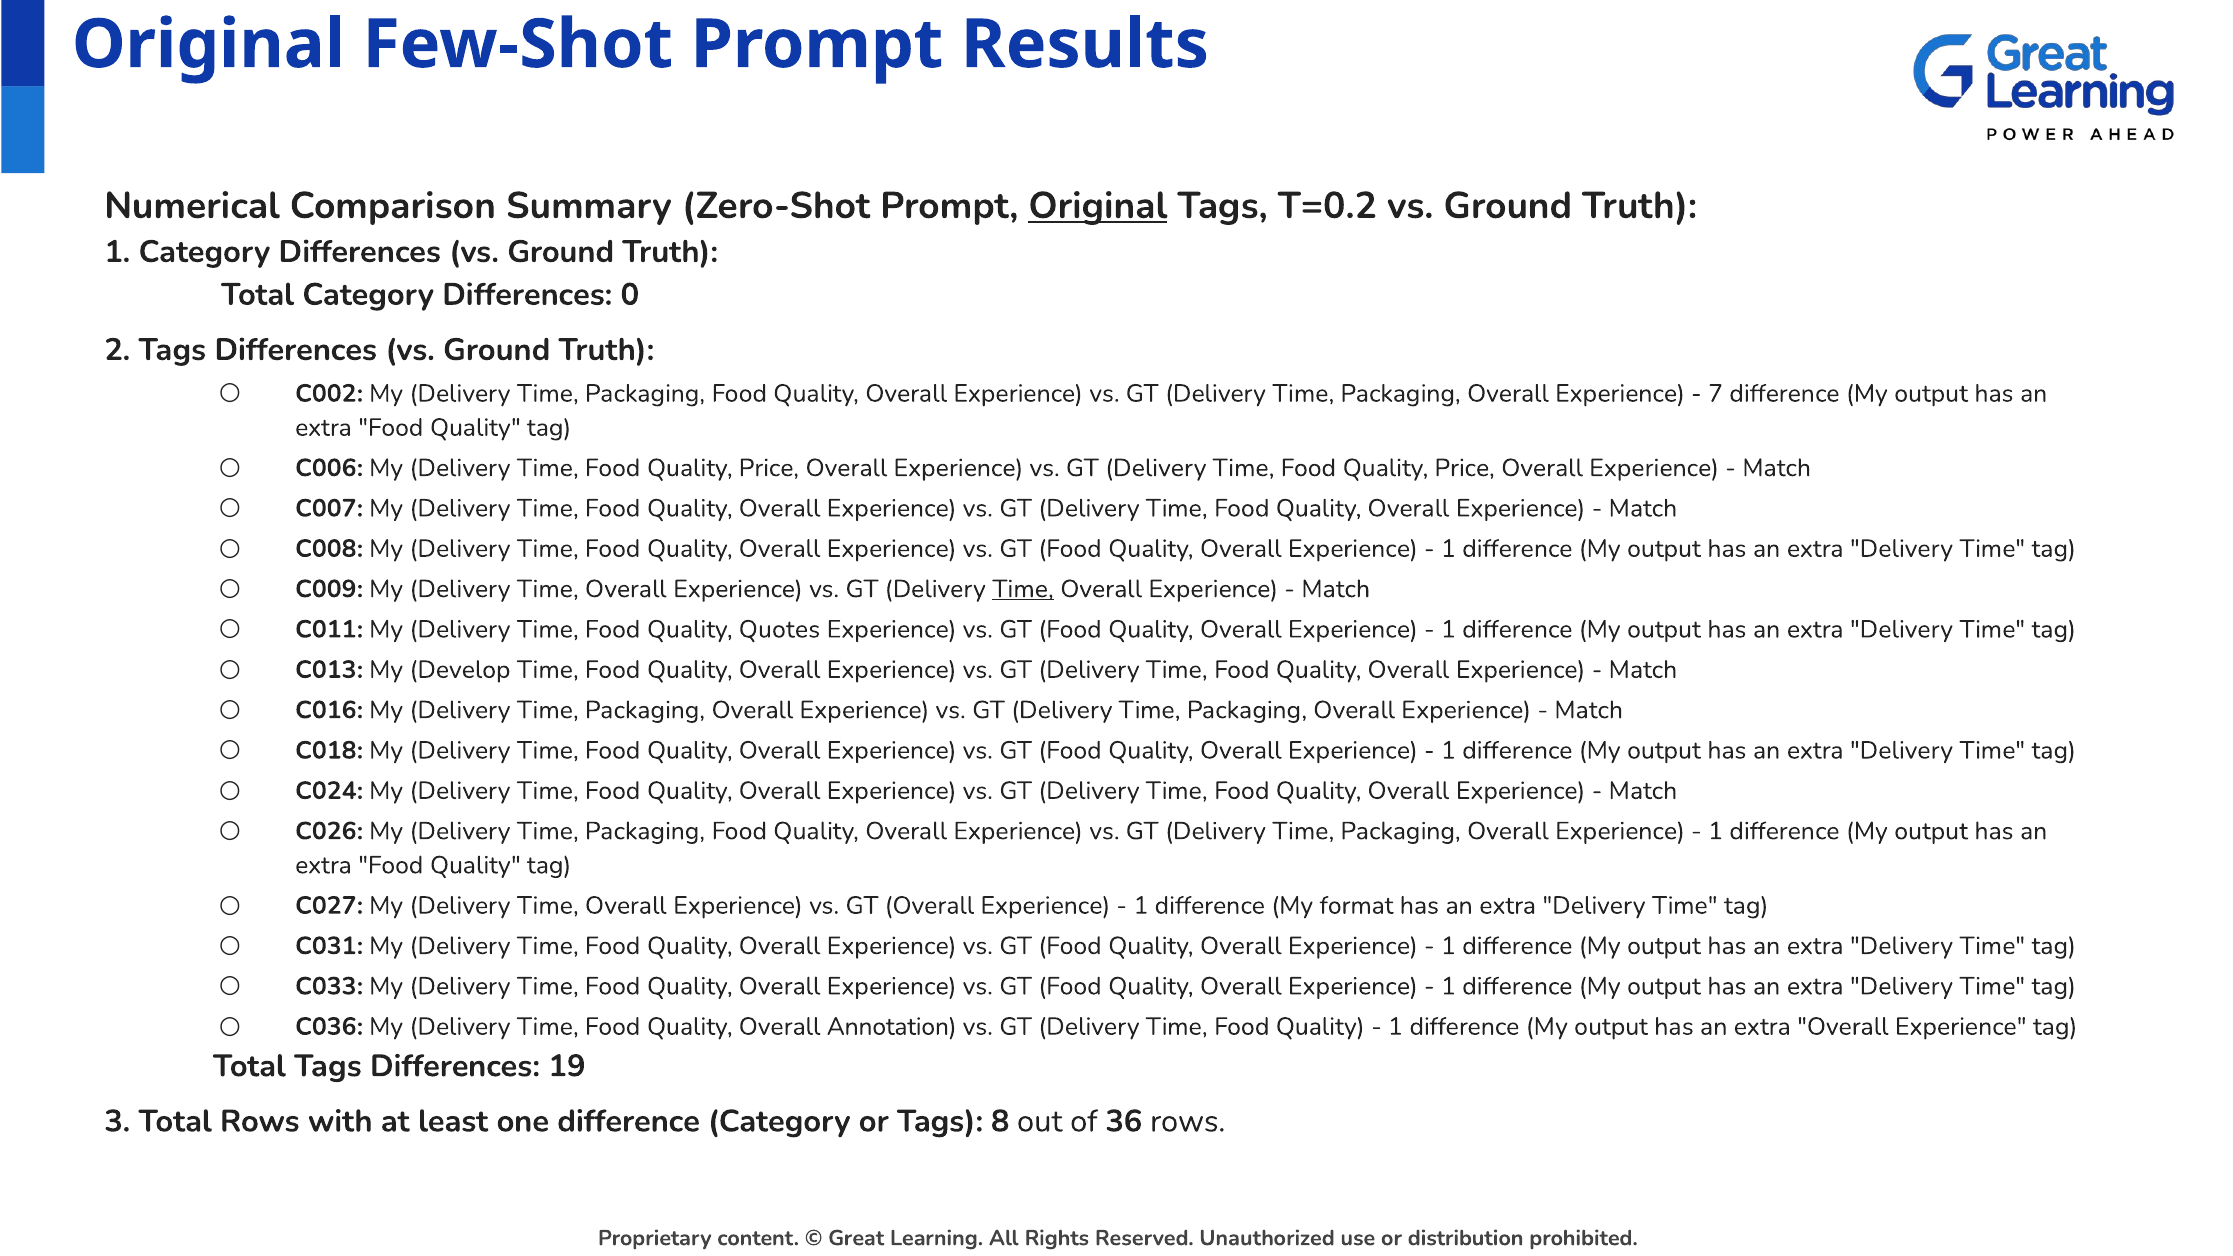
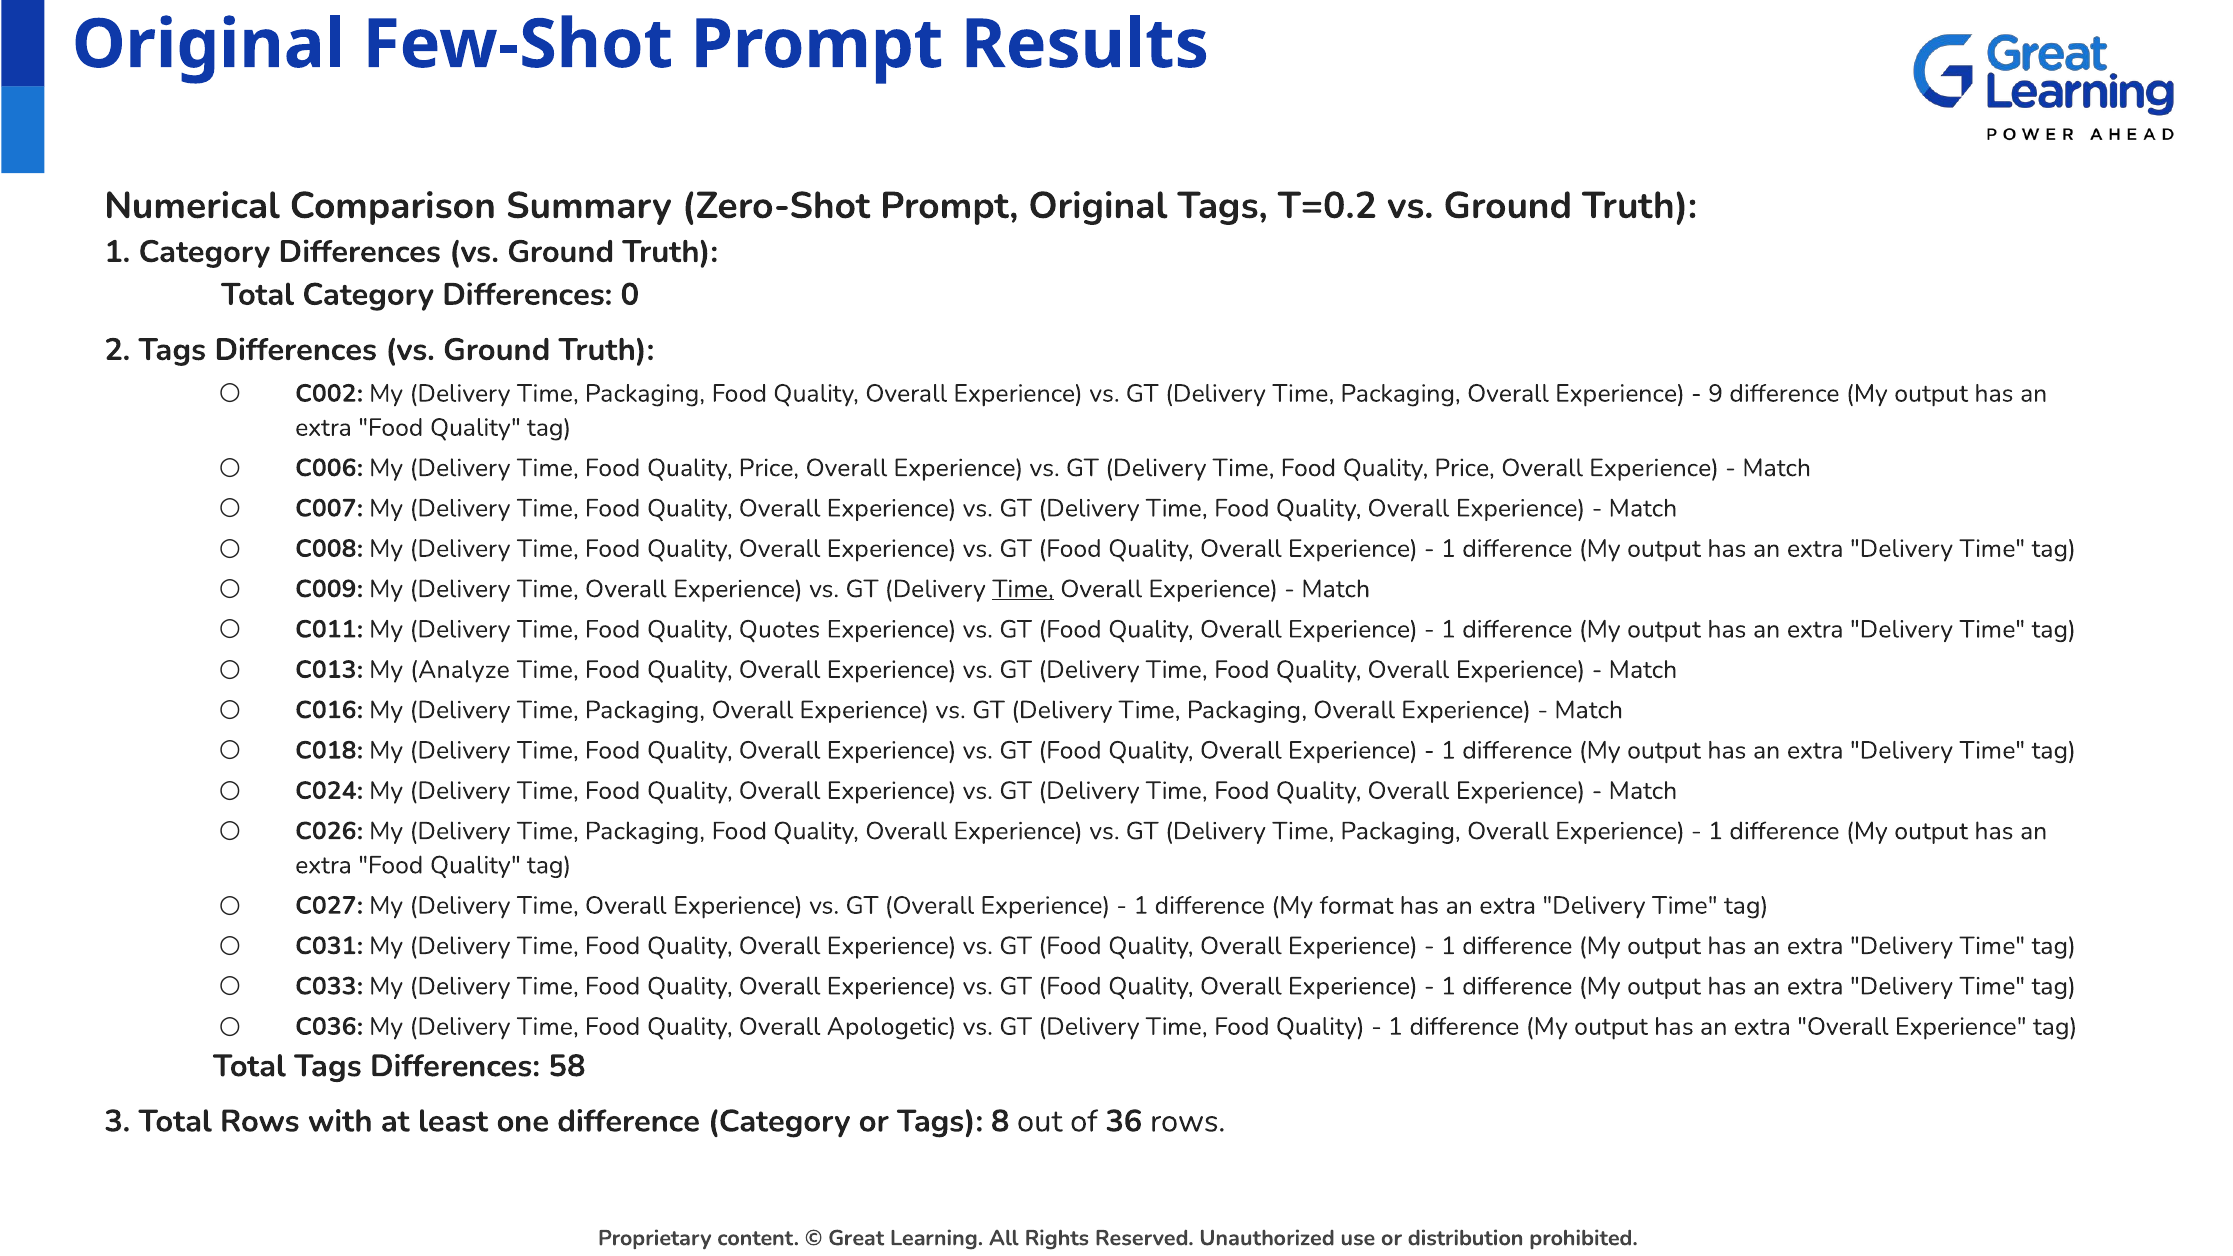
Original underline: present -> none (1098, 206)
7: 7 -> 9 (1716, 393)
Develop: Develop -> Analyze (460, 670)
Annotation: Annotation -> Apologetic (892, 1027)
19: 19 -> 58 (567, 1066)
